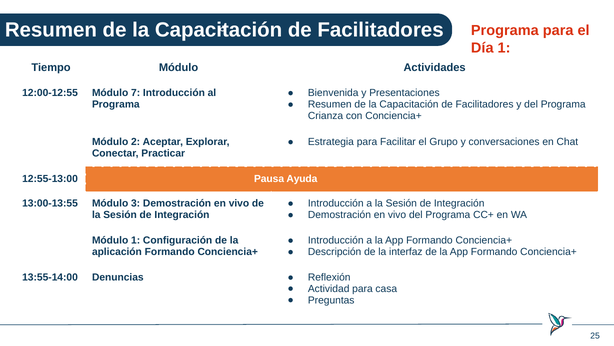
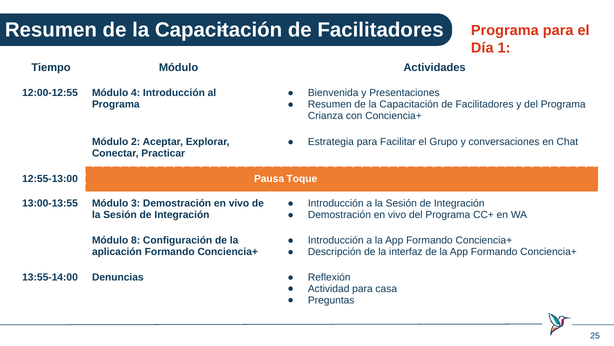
7: 7 -> 4 (136, 93)
Ayuda: Ayuda -> Toque (302, 179)
Módulo 1: 1 -> 8 (136, 240)
